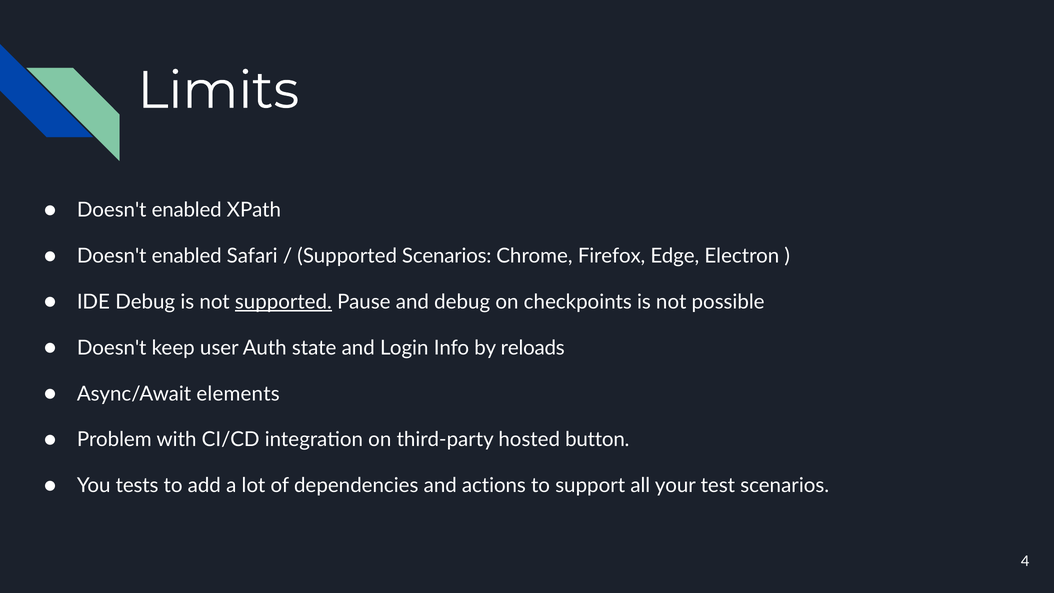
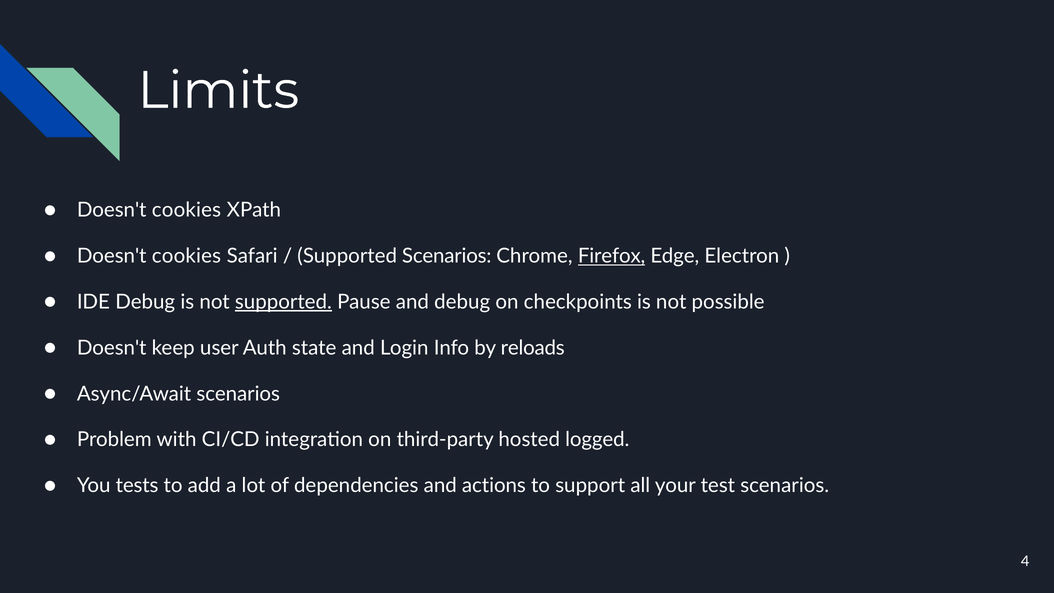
enabled: enabled -> cookies (186, 210)
enabled: enabled -> cookies (186, 256)
Firefox underline: none -> present (612, 256)
Async/Await elements: elements -> scenarios (238, 394)
button: button -> logged (597, 440)
